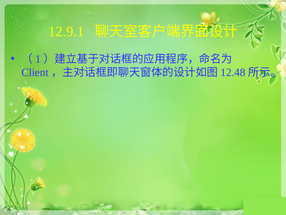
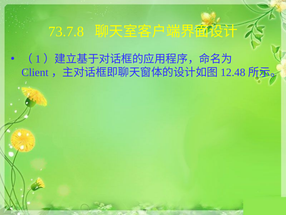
12.9.1: 12.9.1 -> 73.7.8 (66, 32)
